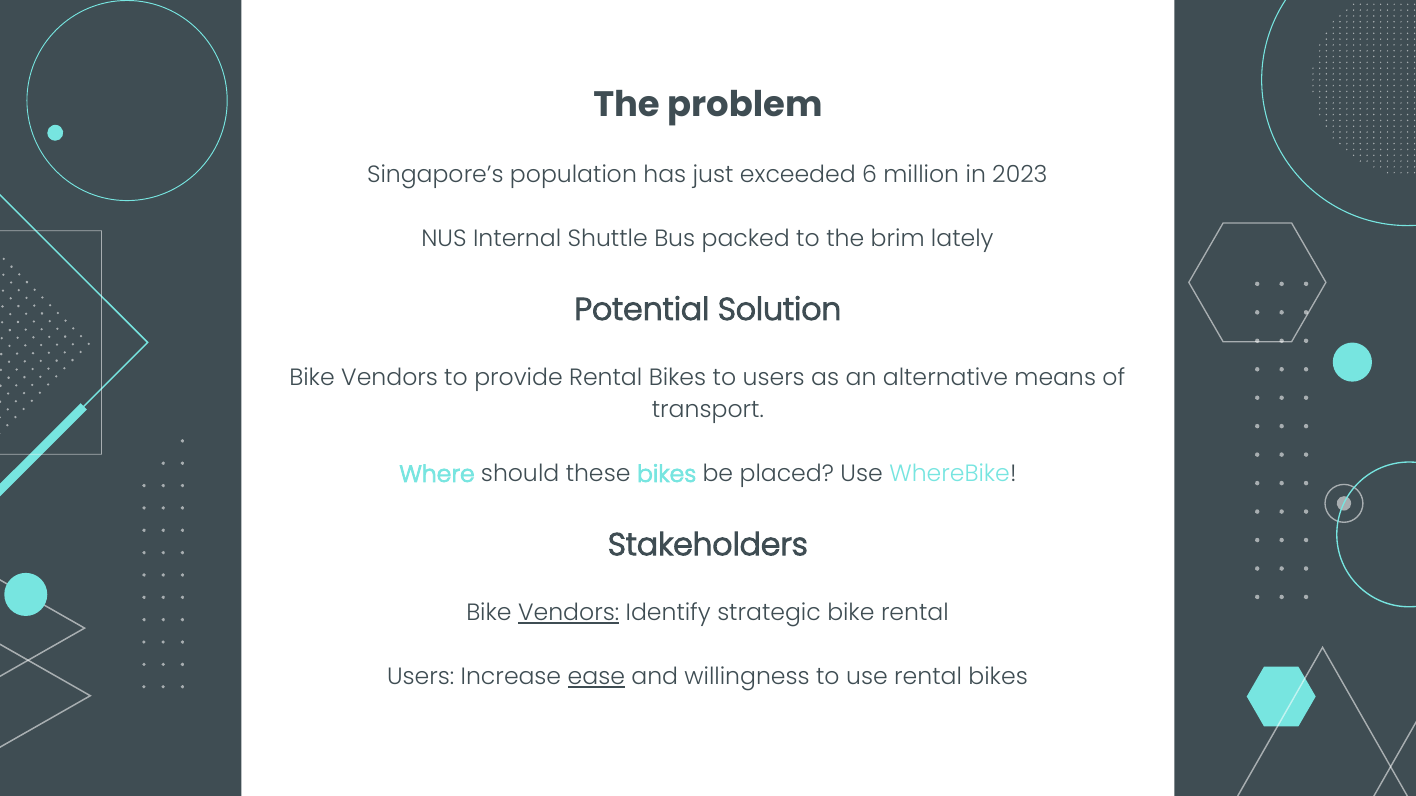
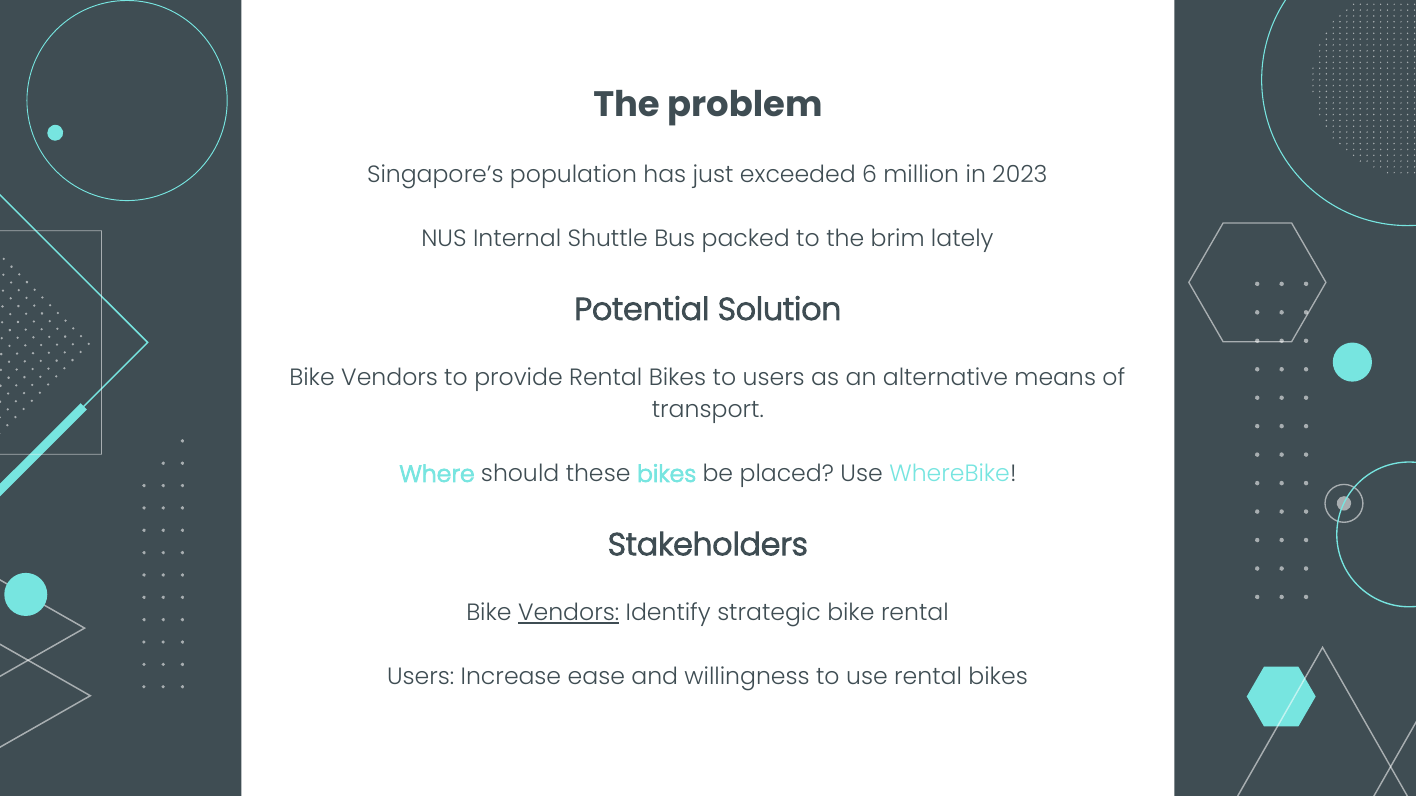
ease underline: present -> none (596, 677)
